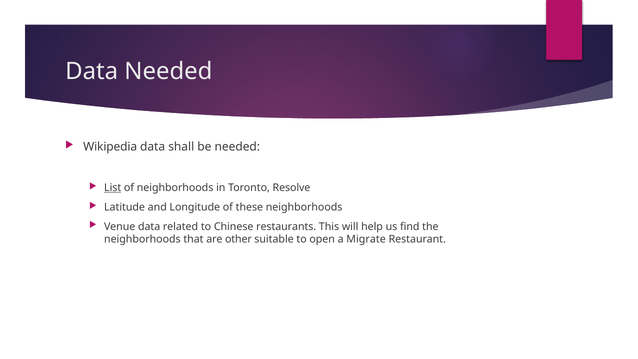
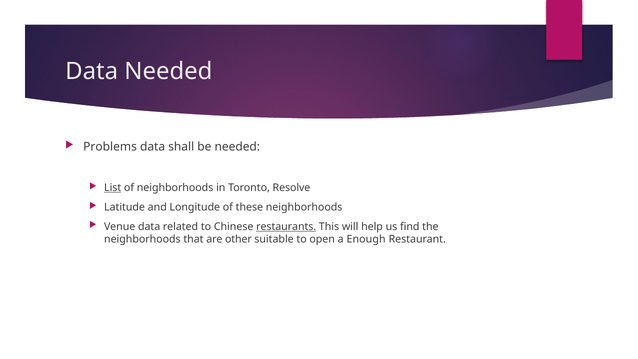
Wikipedia: Wikipedia -> Problems (110, 147)
restaurants underline: none -> present (286, 227)
Migrate: Migrate -> Enough (366, 239)
